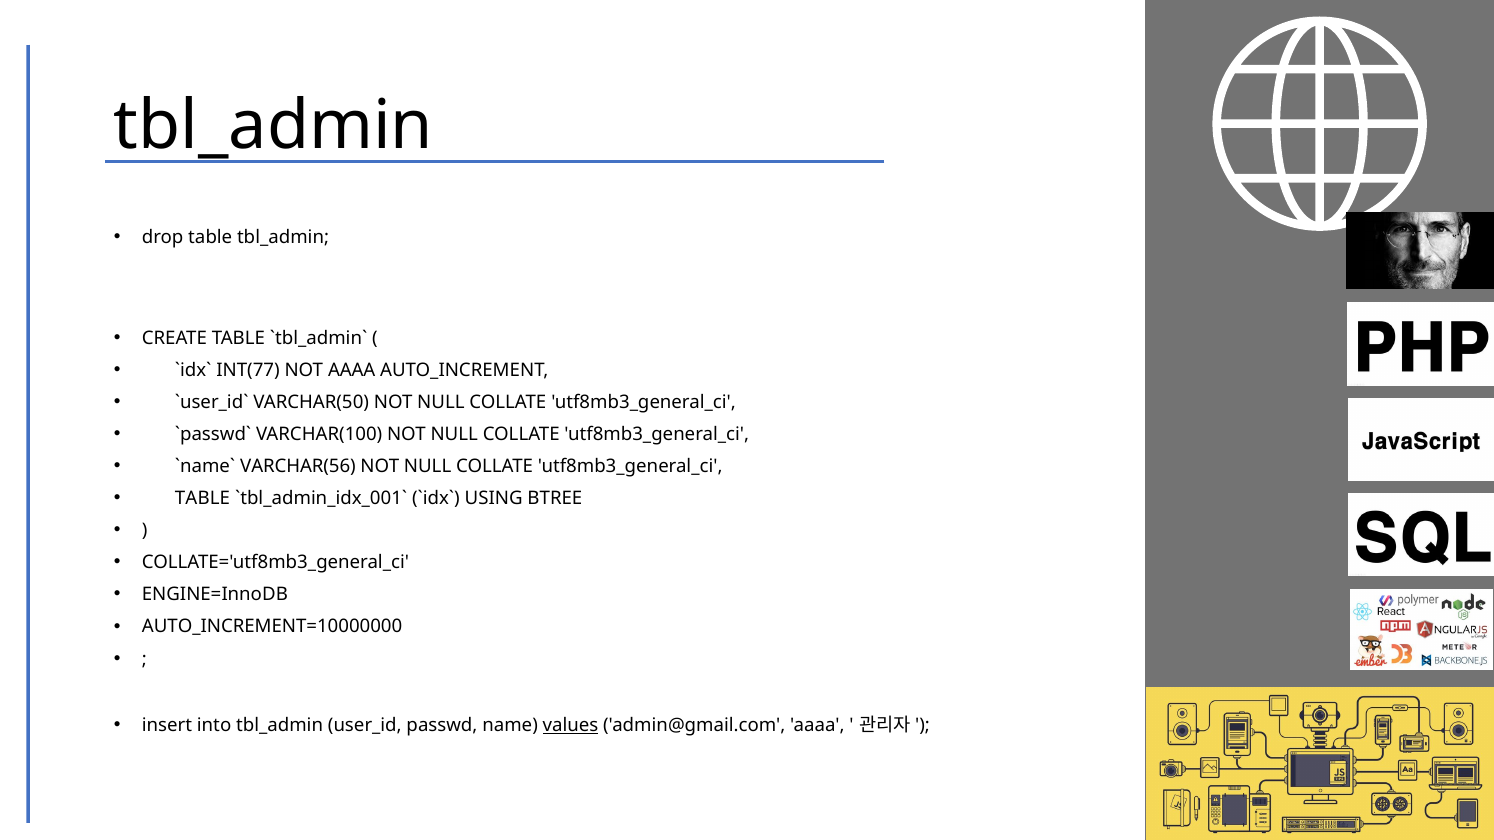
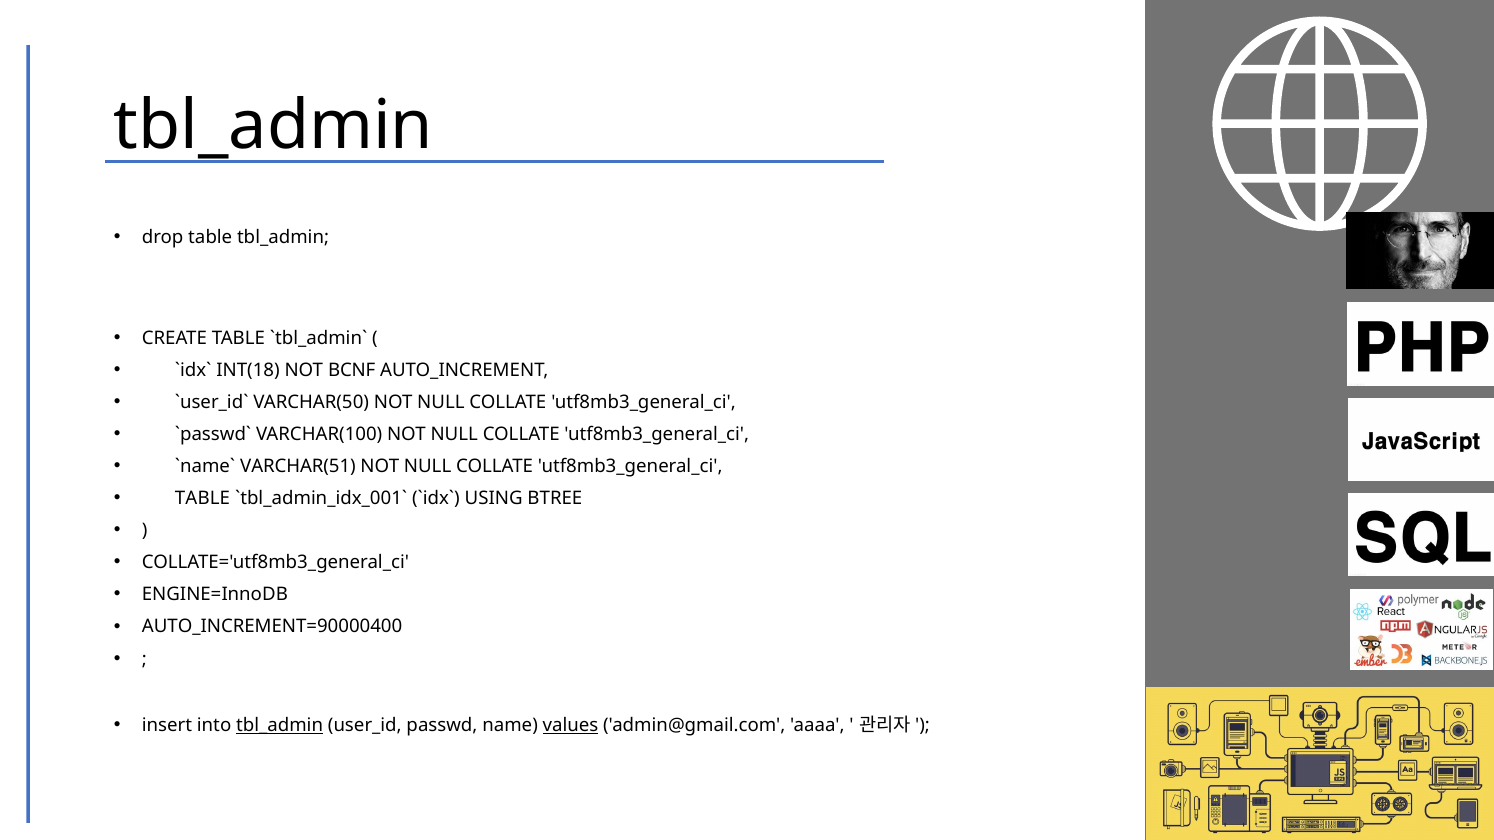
INT(77: INT(77 -> INT(18 (248, 370)
NOT AAAA: AAAA -> BCNF (352, 370)
VARCHAR(56: VARCHAR(56 -> VARCHAR(51 (298, 467)
AUTO_INCREMENT=10000000: AUTO_INCREMENT=10000000 -> AUTO_INCREMENT=90000400 (272, 627)
tbl_admin underline: none -> present (280, 725)
